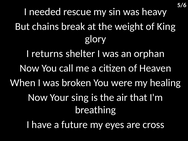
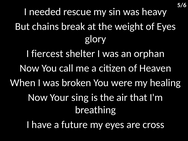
of King: King -> Eyes (166, 26)
returns: returns -> fiercest (47, 54)
